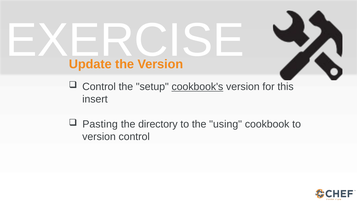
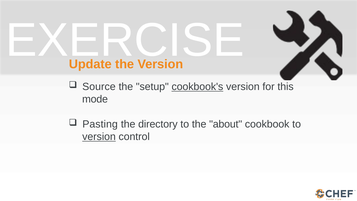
Control: Control -> Source (99, 87)
insert: insert -> mode (95, 99)
using: using -> about (226, 124)
version underline: none -> present (99, 137)
